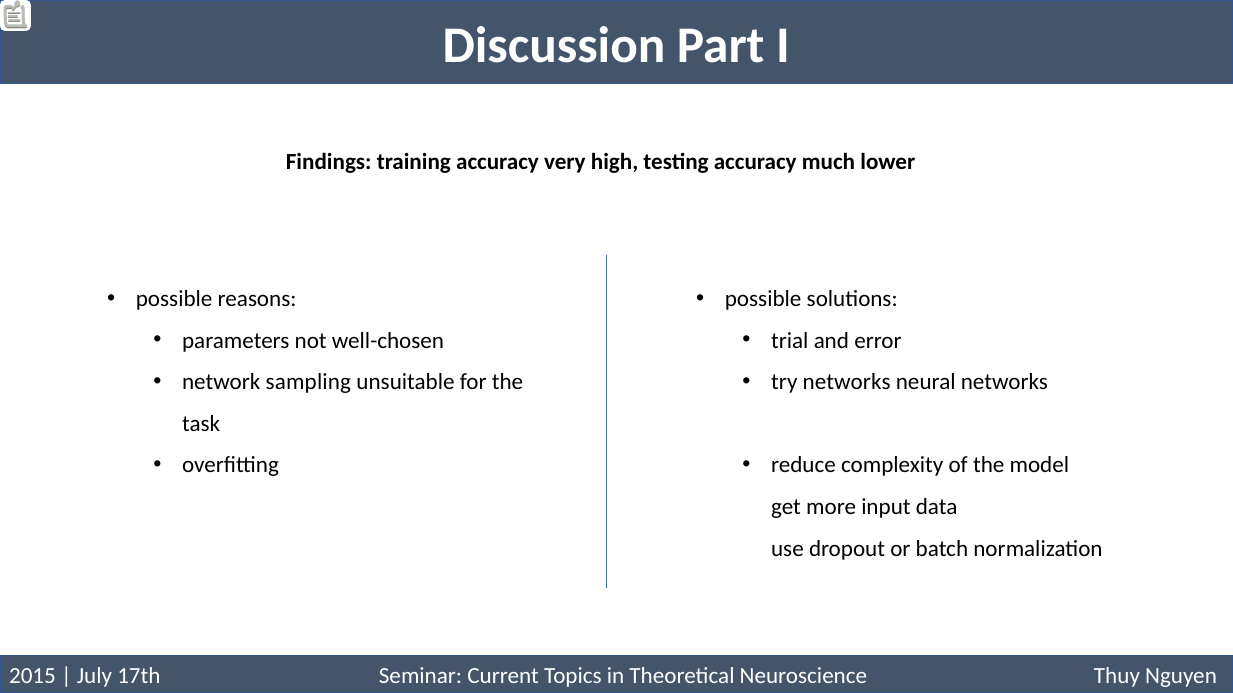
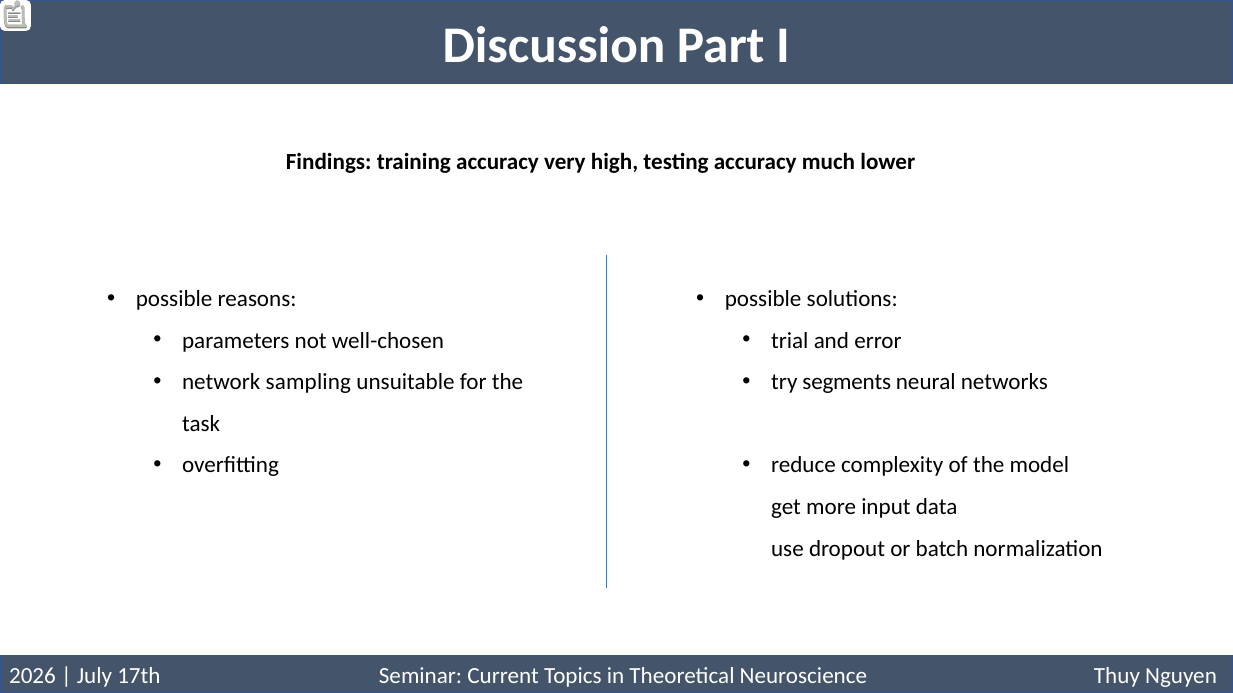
try networks: networks -> segments (847, 382)
2015: 2015 -> 2026 (32, 676)
